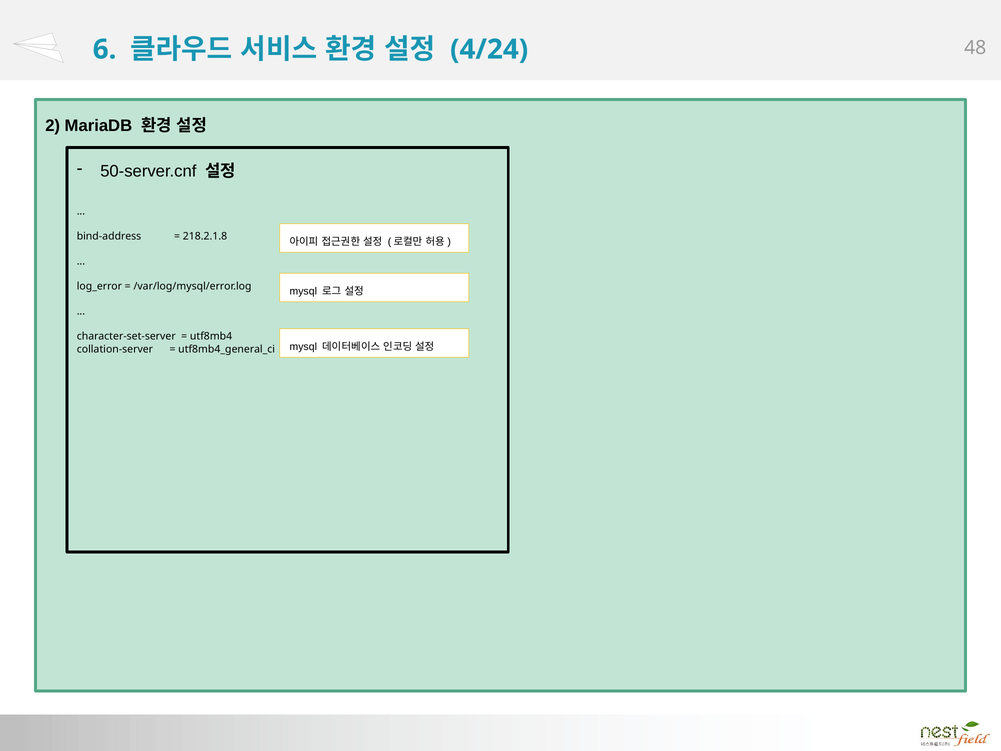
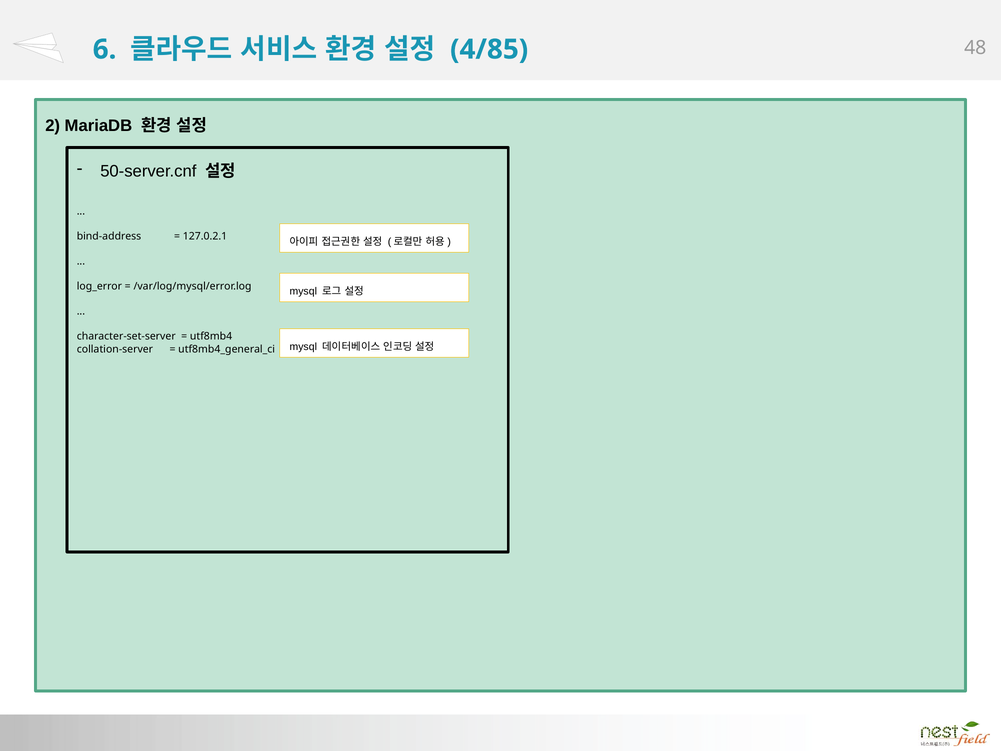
4/24: 4/24 -> 4/85 (489, 49)
218.2.1.8: 218.2.1.8 -> 127.0.2.1 (205, 236)
